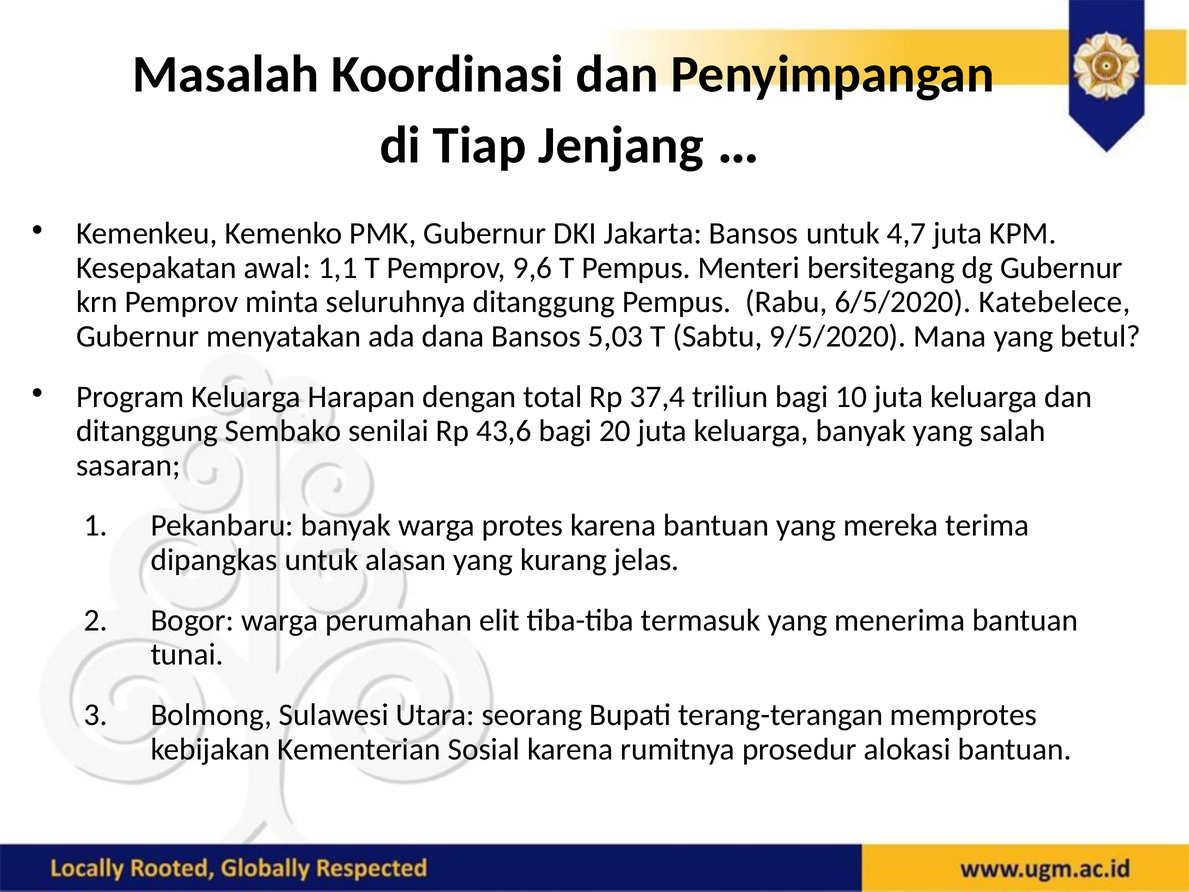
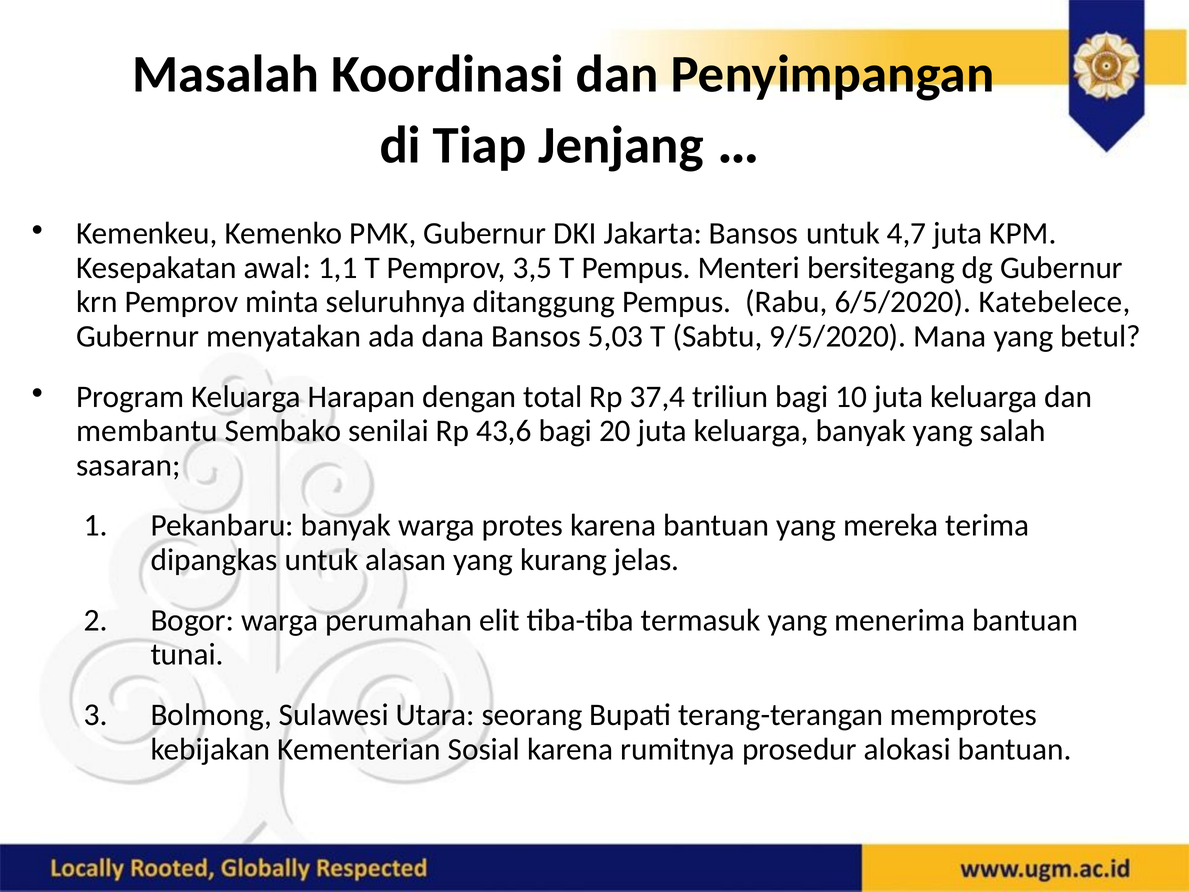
9,6: 9,6 -> 3,5 (533, 268)
ditanggung: ditanggung -> membantu (147, 431)
